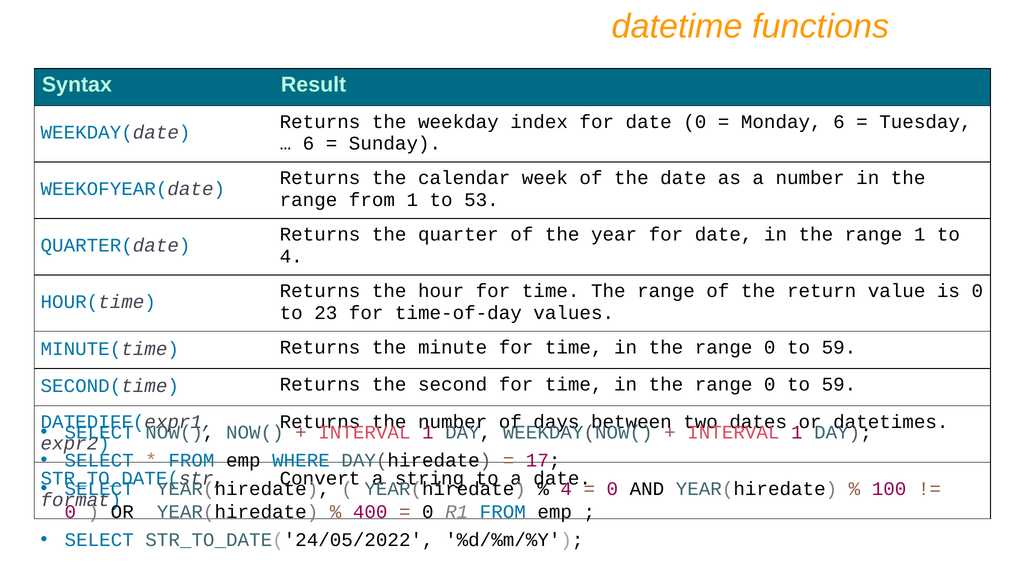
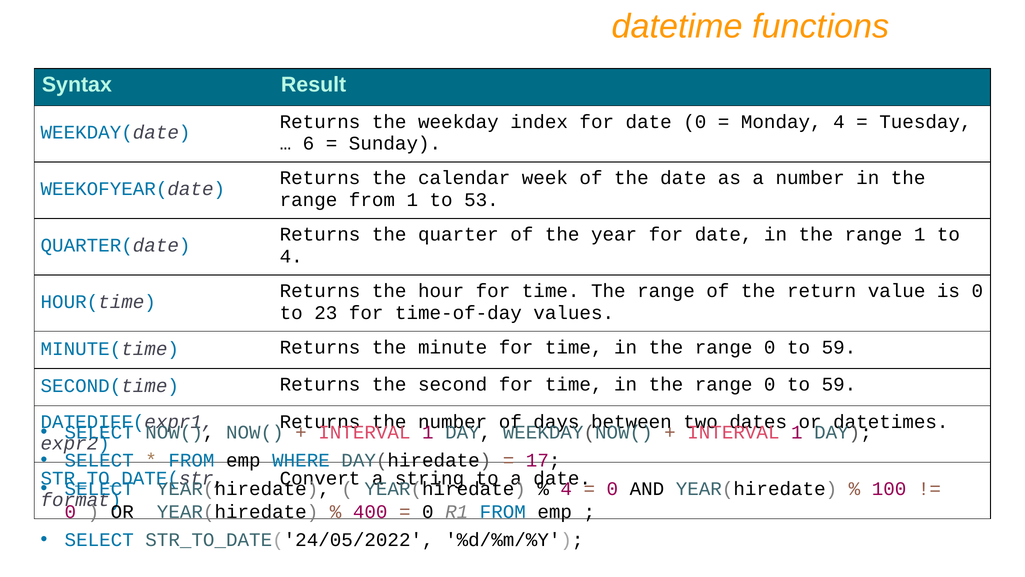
Monday 6: 6 -> 4 (839, 122)
